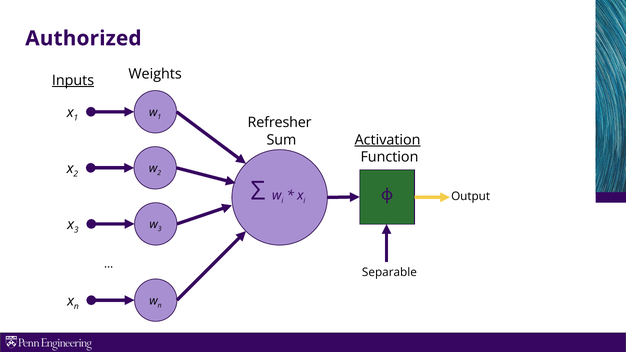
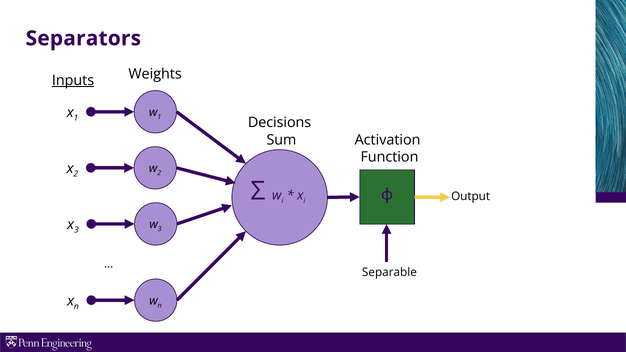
Authorized: Authorized -> Separators (83, 38)
Refresher: Refresher -> Decisions (280, 123)
Activation underline: present -> none (388, 140)
